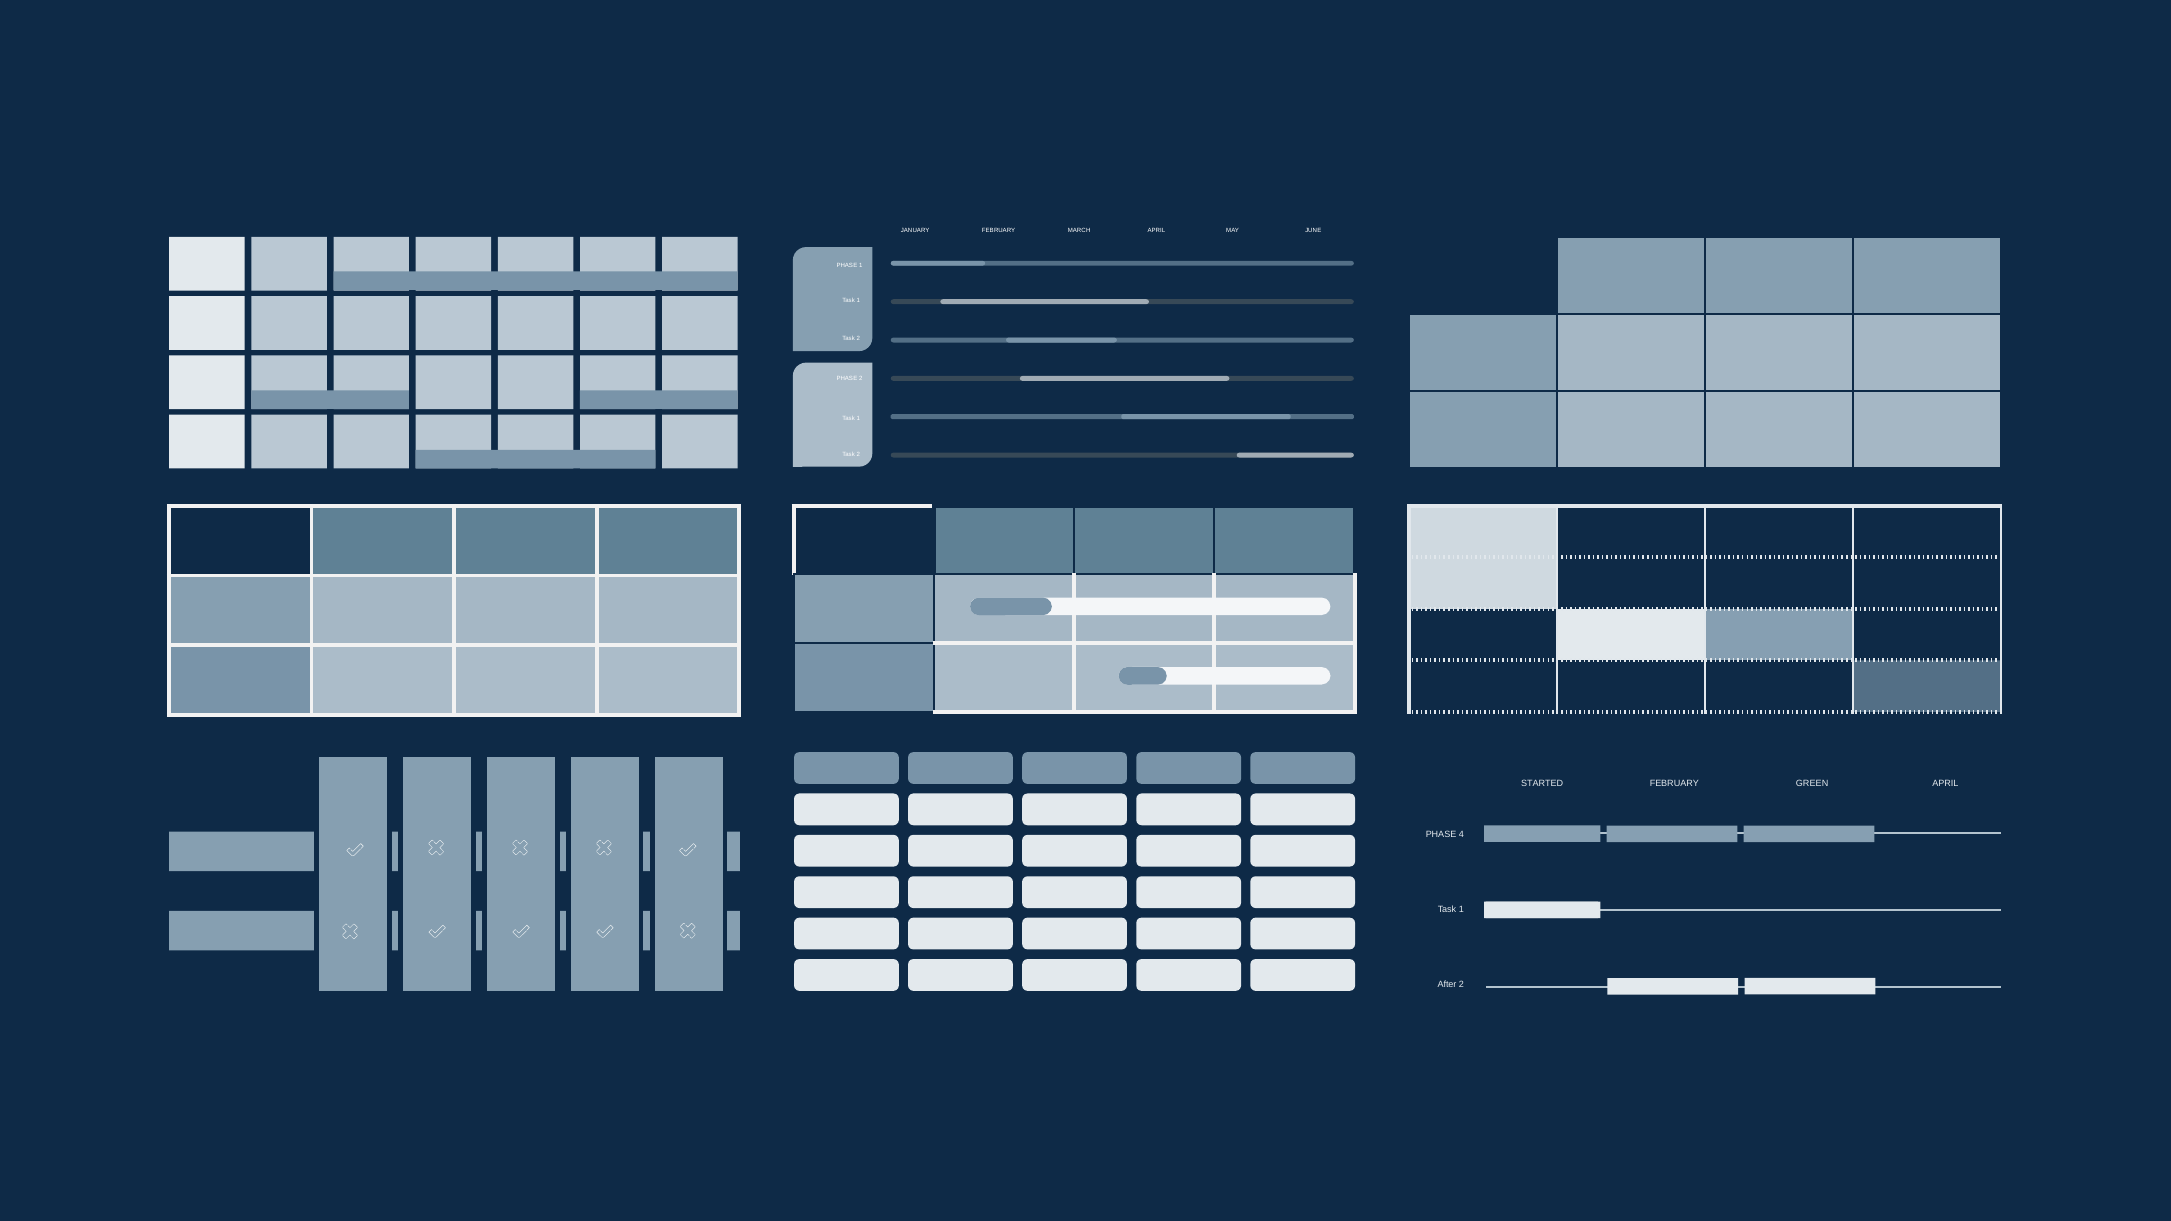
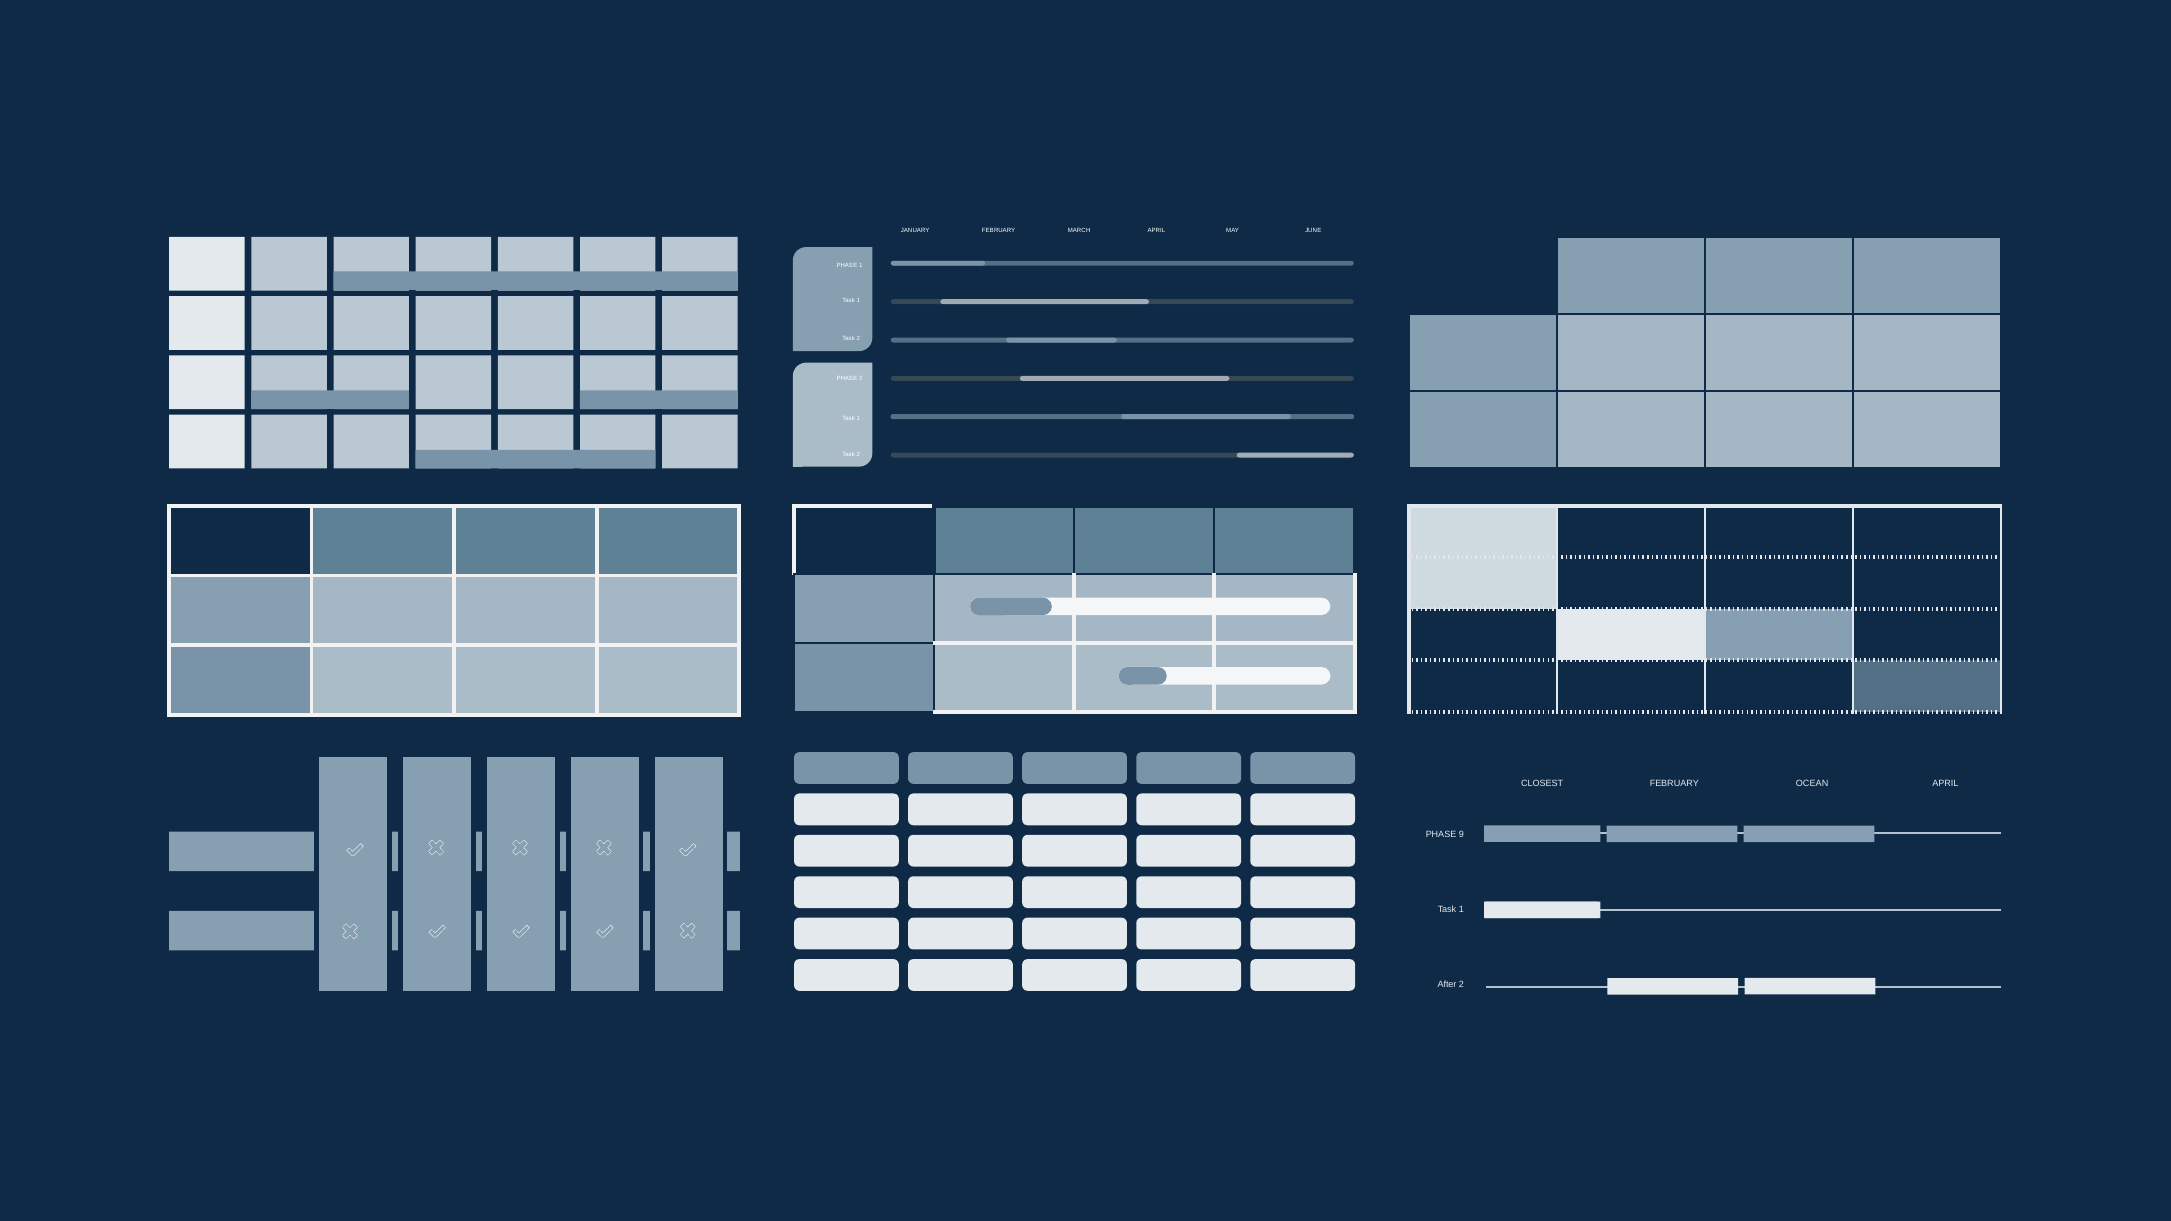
STARTED: STARTED -> CLOSEST (1542, 784)
GREEN: GREEN -> OCEAN (1812, 784)
4: 4 -> 9 (1461, 834)
